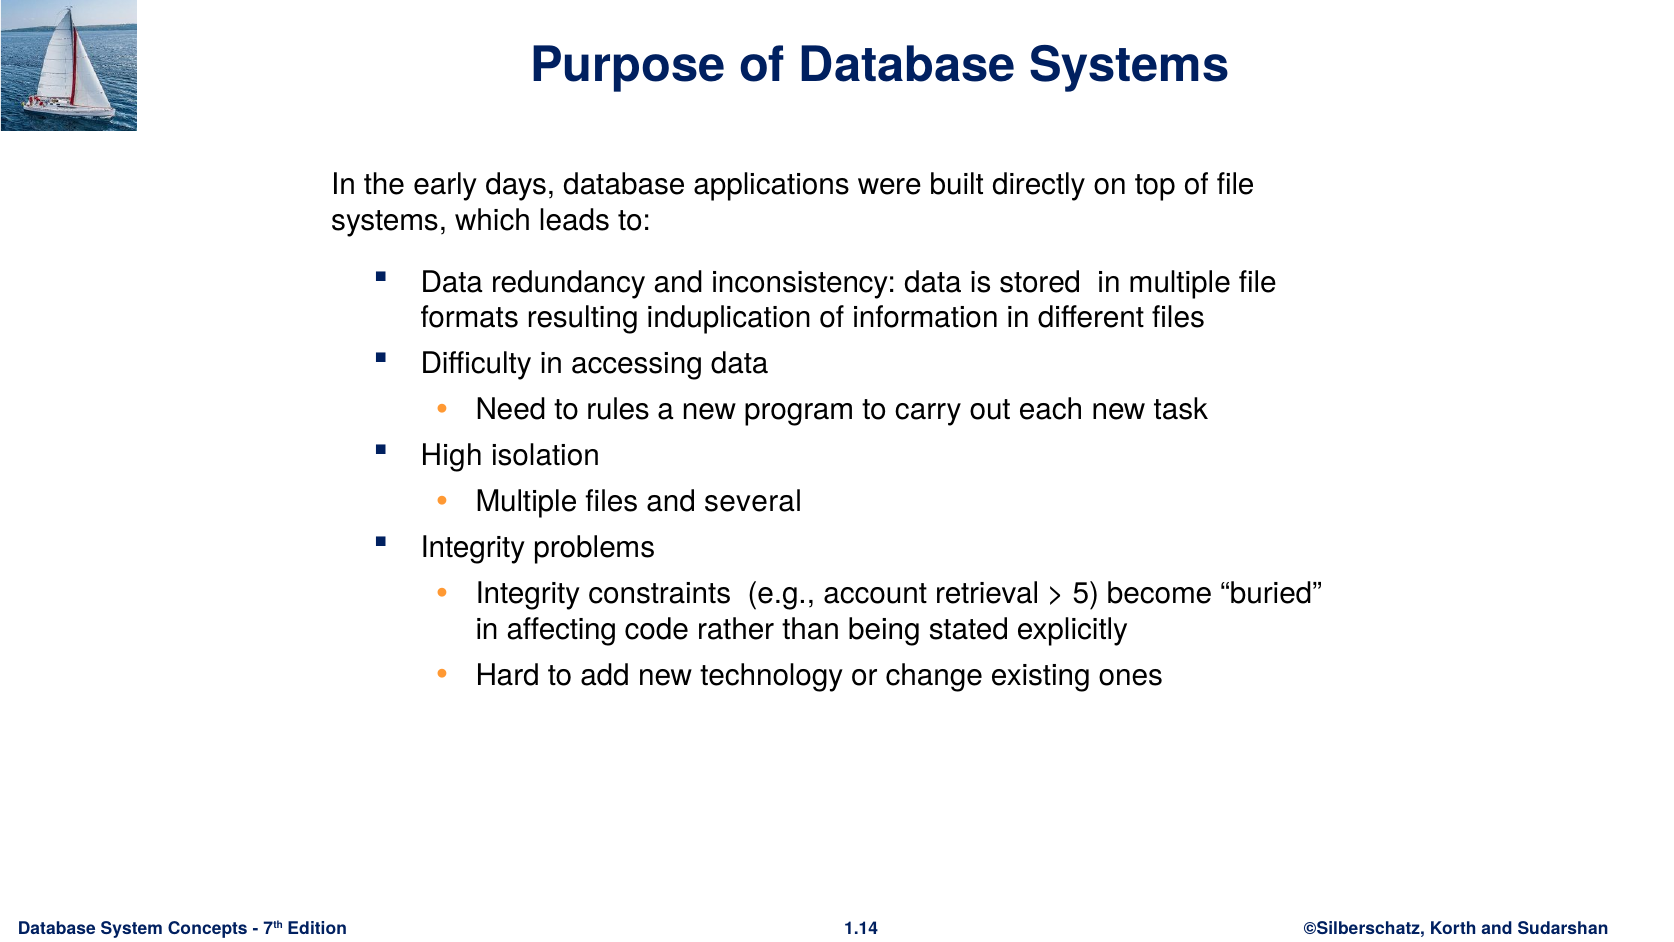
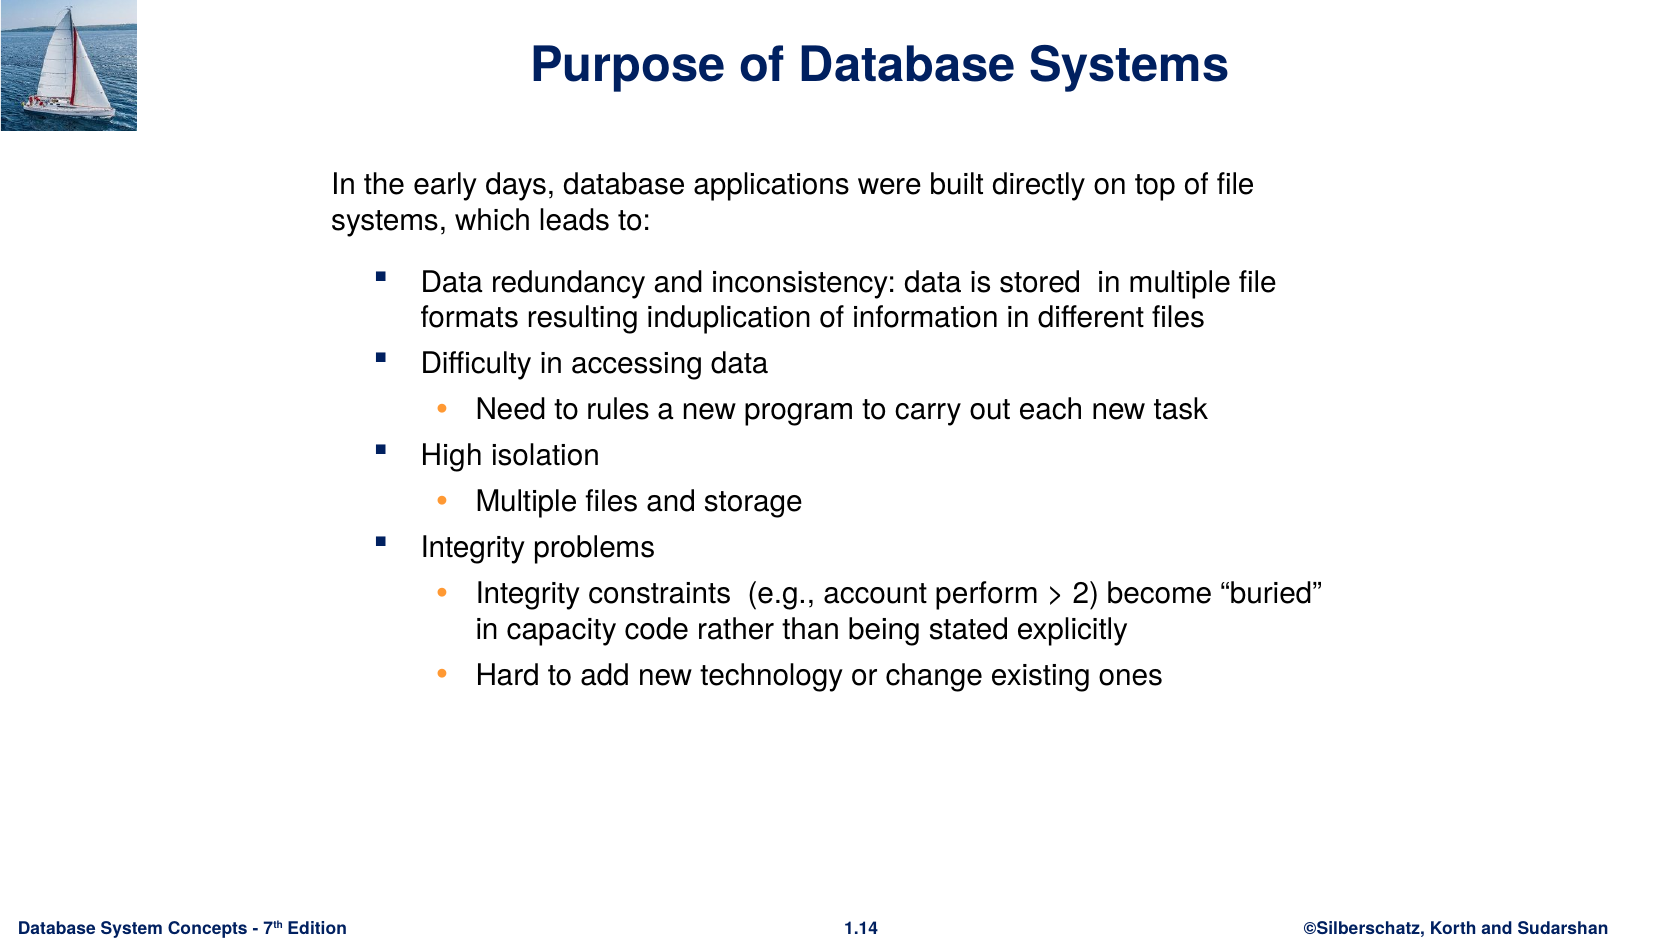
several: several -> storage (753, 502)
retrieval: retrieval -> perform (987, 594)
5: 5 -> 2 (1086, 594)
affecting: affecting -> capacity (562, 629)
